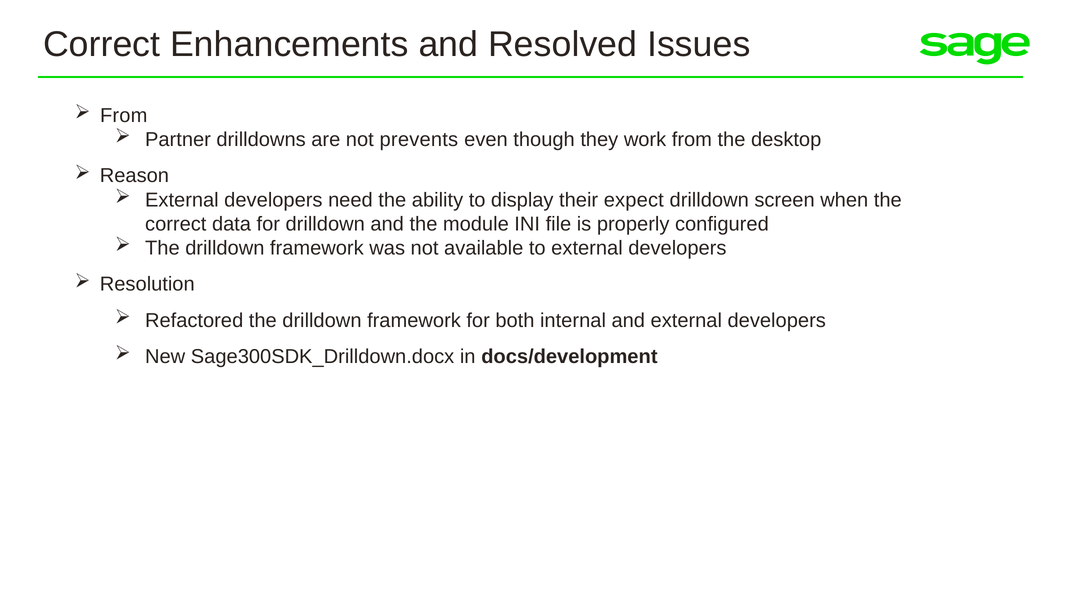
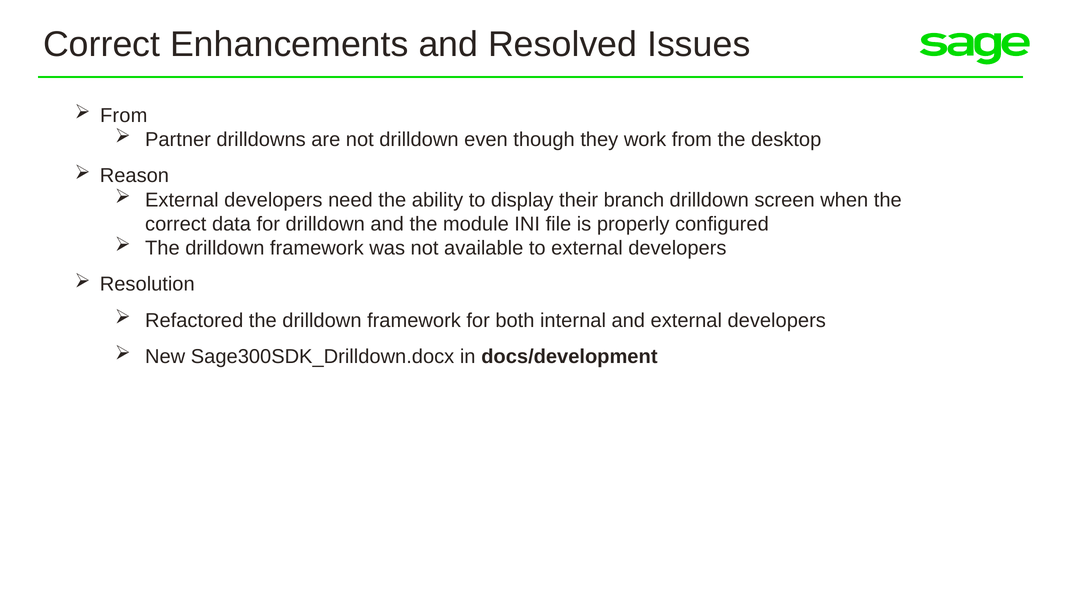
not prevents: prevents -> drilldown (419, 140)
expect: expect -> branch (634, 200)
